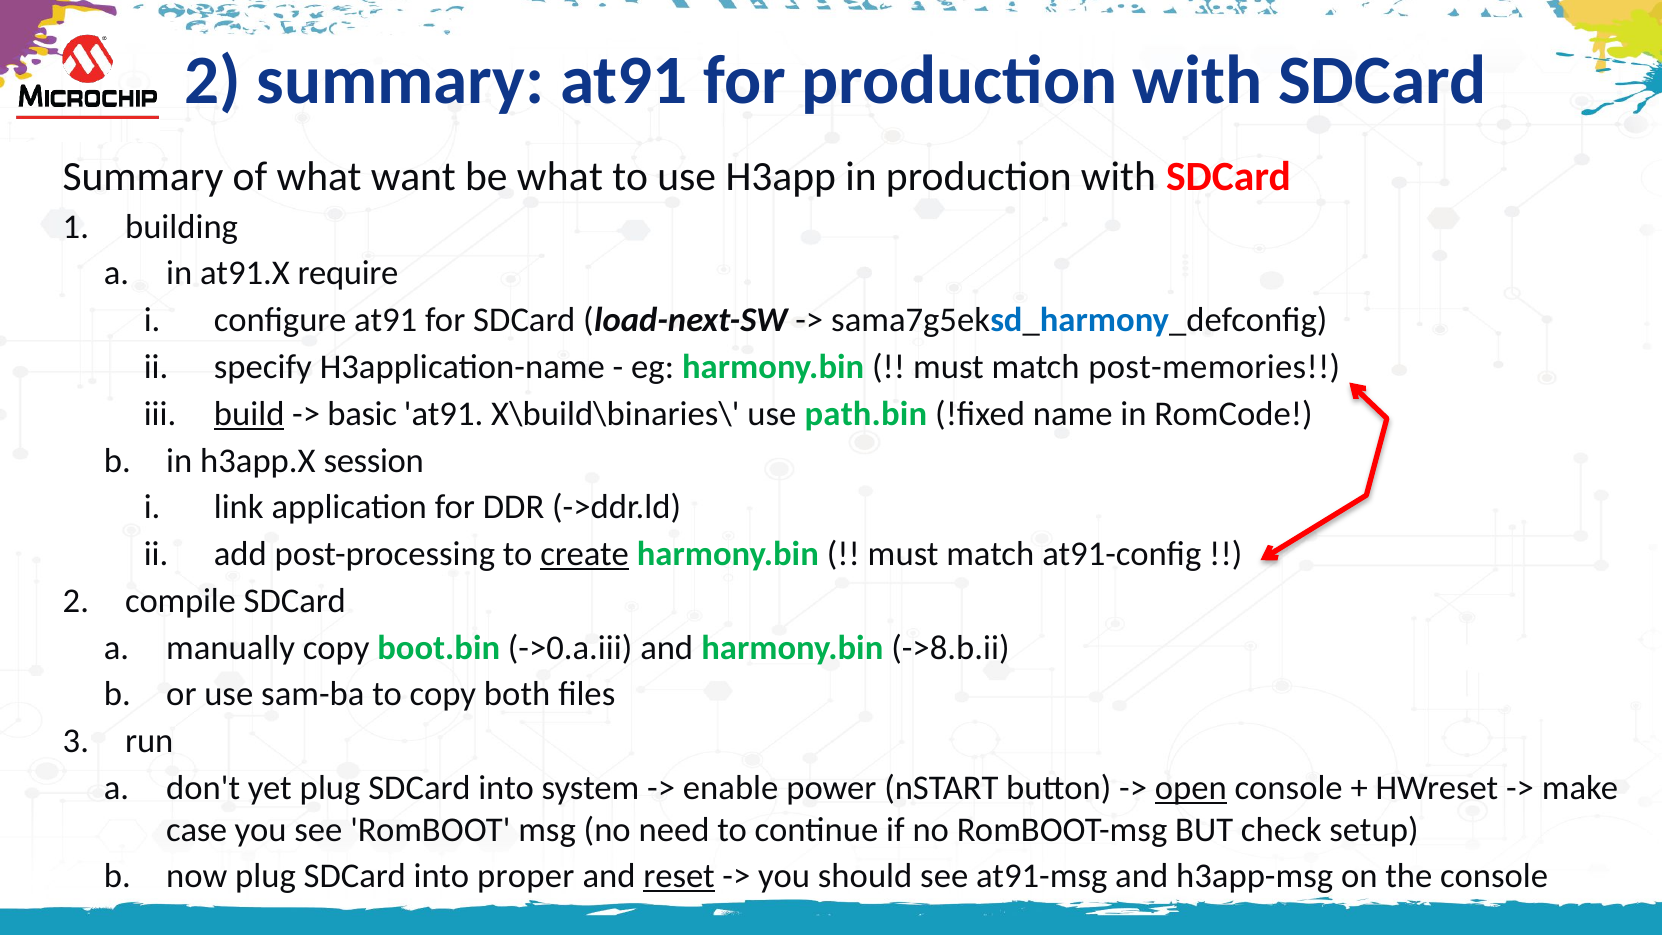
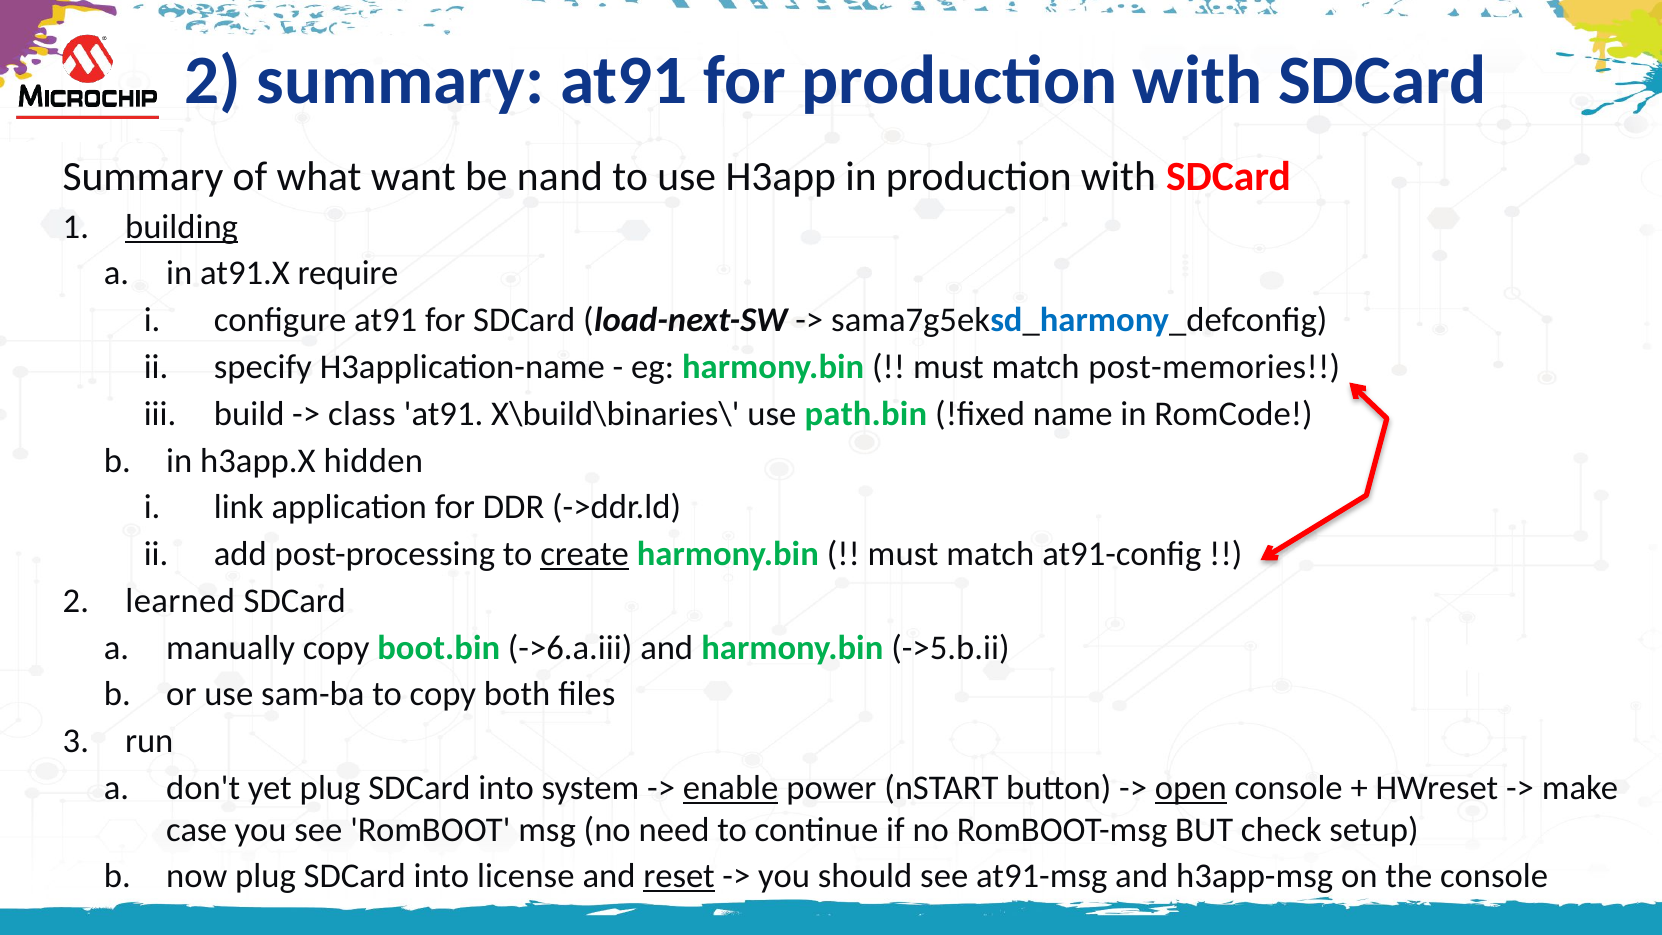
be what: what -> nand (560, 176)
building underline: none -> present (182, 227)
build underline: present -> none (249, 414)
basic: basic -> class (362, 414)
session: session -> hidden (373, 461)
compile: compile -> learned (180, 601)
->0.a.iii: ->0.a.iii -> ->6.a.iii (570, 648)
->8.b.ii: ->8.b.ii -> ->5.b.ii (950, 648)
enable underline: none -> present (731, 788)
proper: proper -> license (526, 877)
